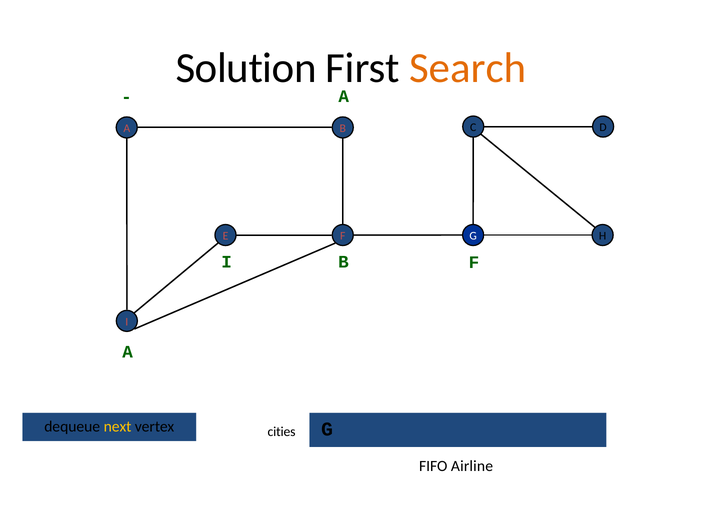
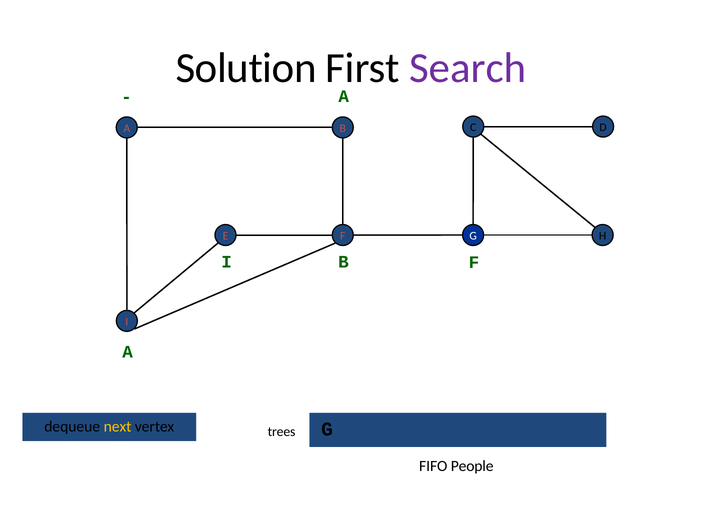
Search colour: orange -> purple (468, 68)
cities: cities -> trees (282, 432)
Airline: Airline -> People (472, 467)
